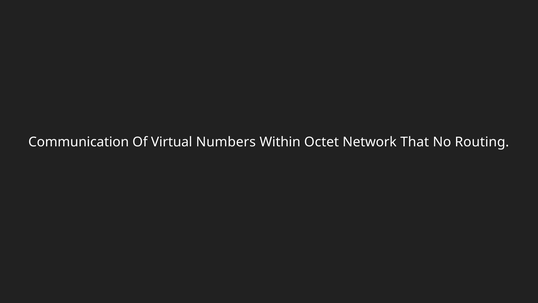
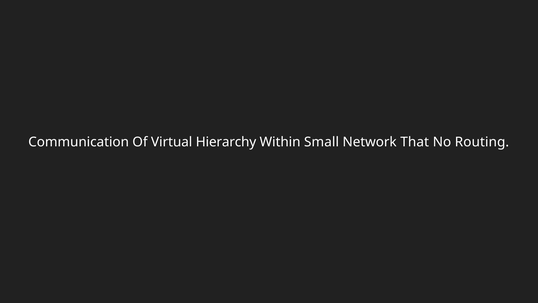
Numbers: Numbers -> Hierarchy (226, 142)
Octet: Octet -> Small (322, 142)
